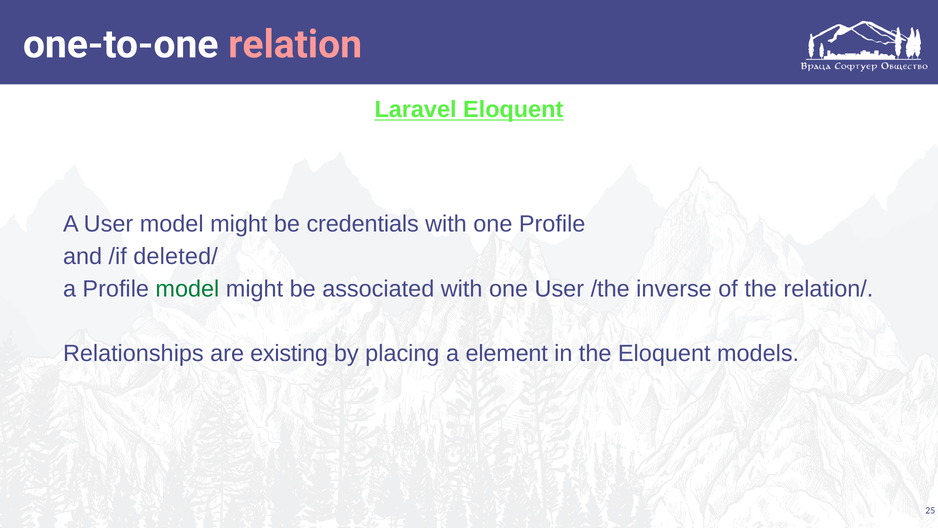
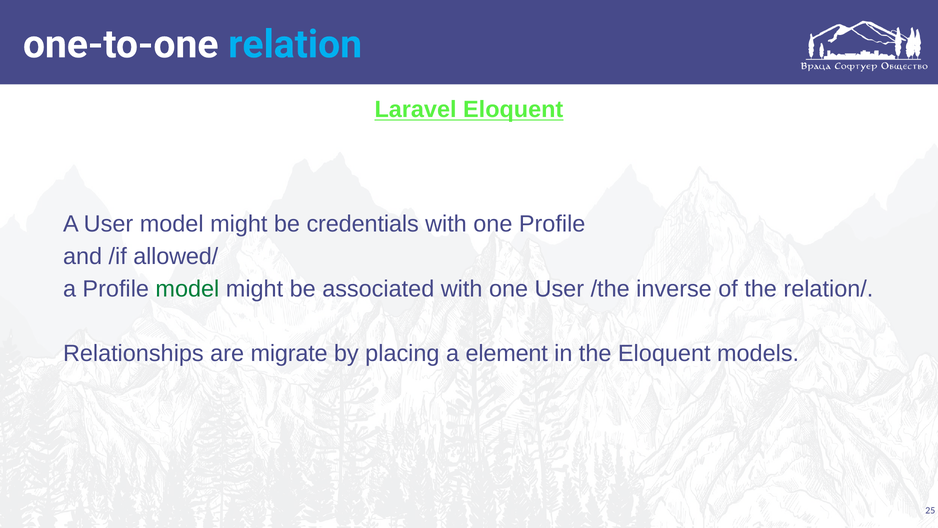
relation colour: pink -> light blue (295, 44)
deleted/: deleted/ -> allowed/ (176, 256)
existing: existing -> migrate (289, 353)
